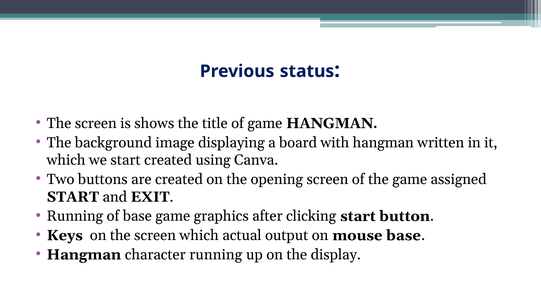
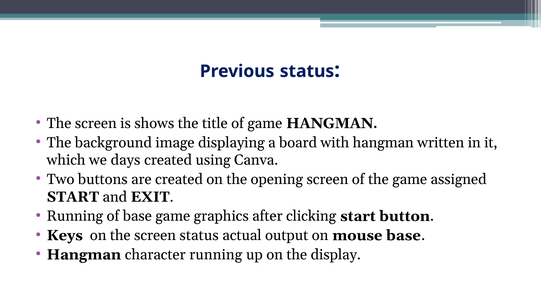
we start: start -> days (126, 160)
screen which: which -> status (199, 236)
